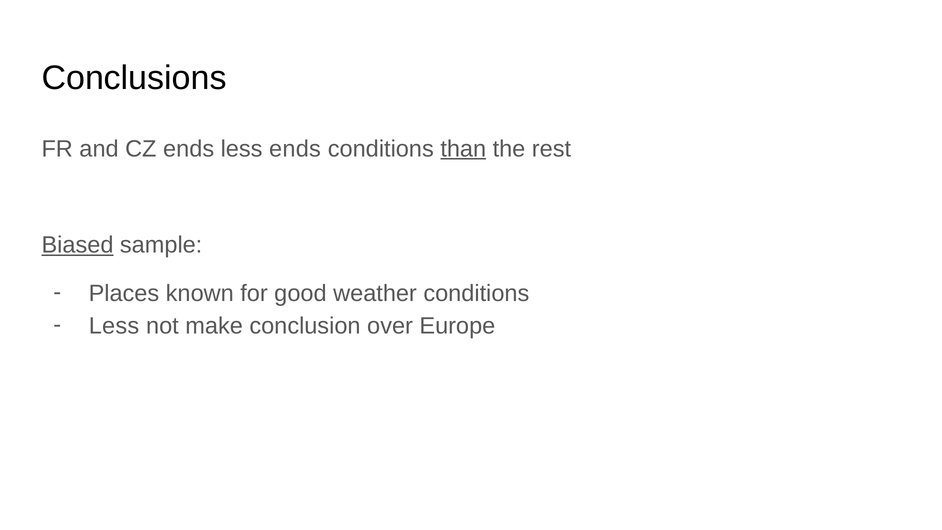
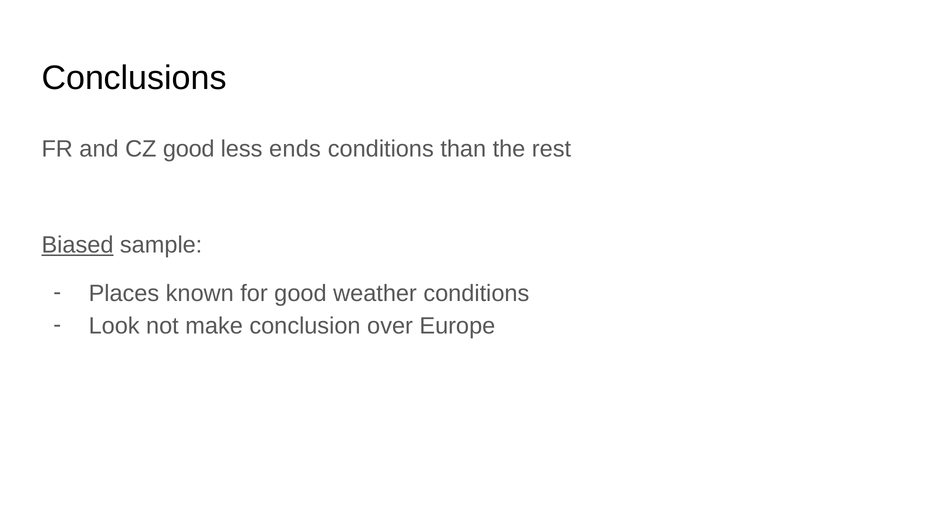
CZ ends: ends -> good (189, 149)
than underline: present -> none (463, 149)
Less: Less -> Look (114, 326)
